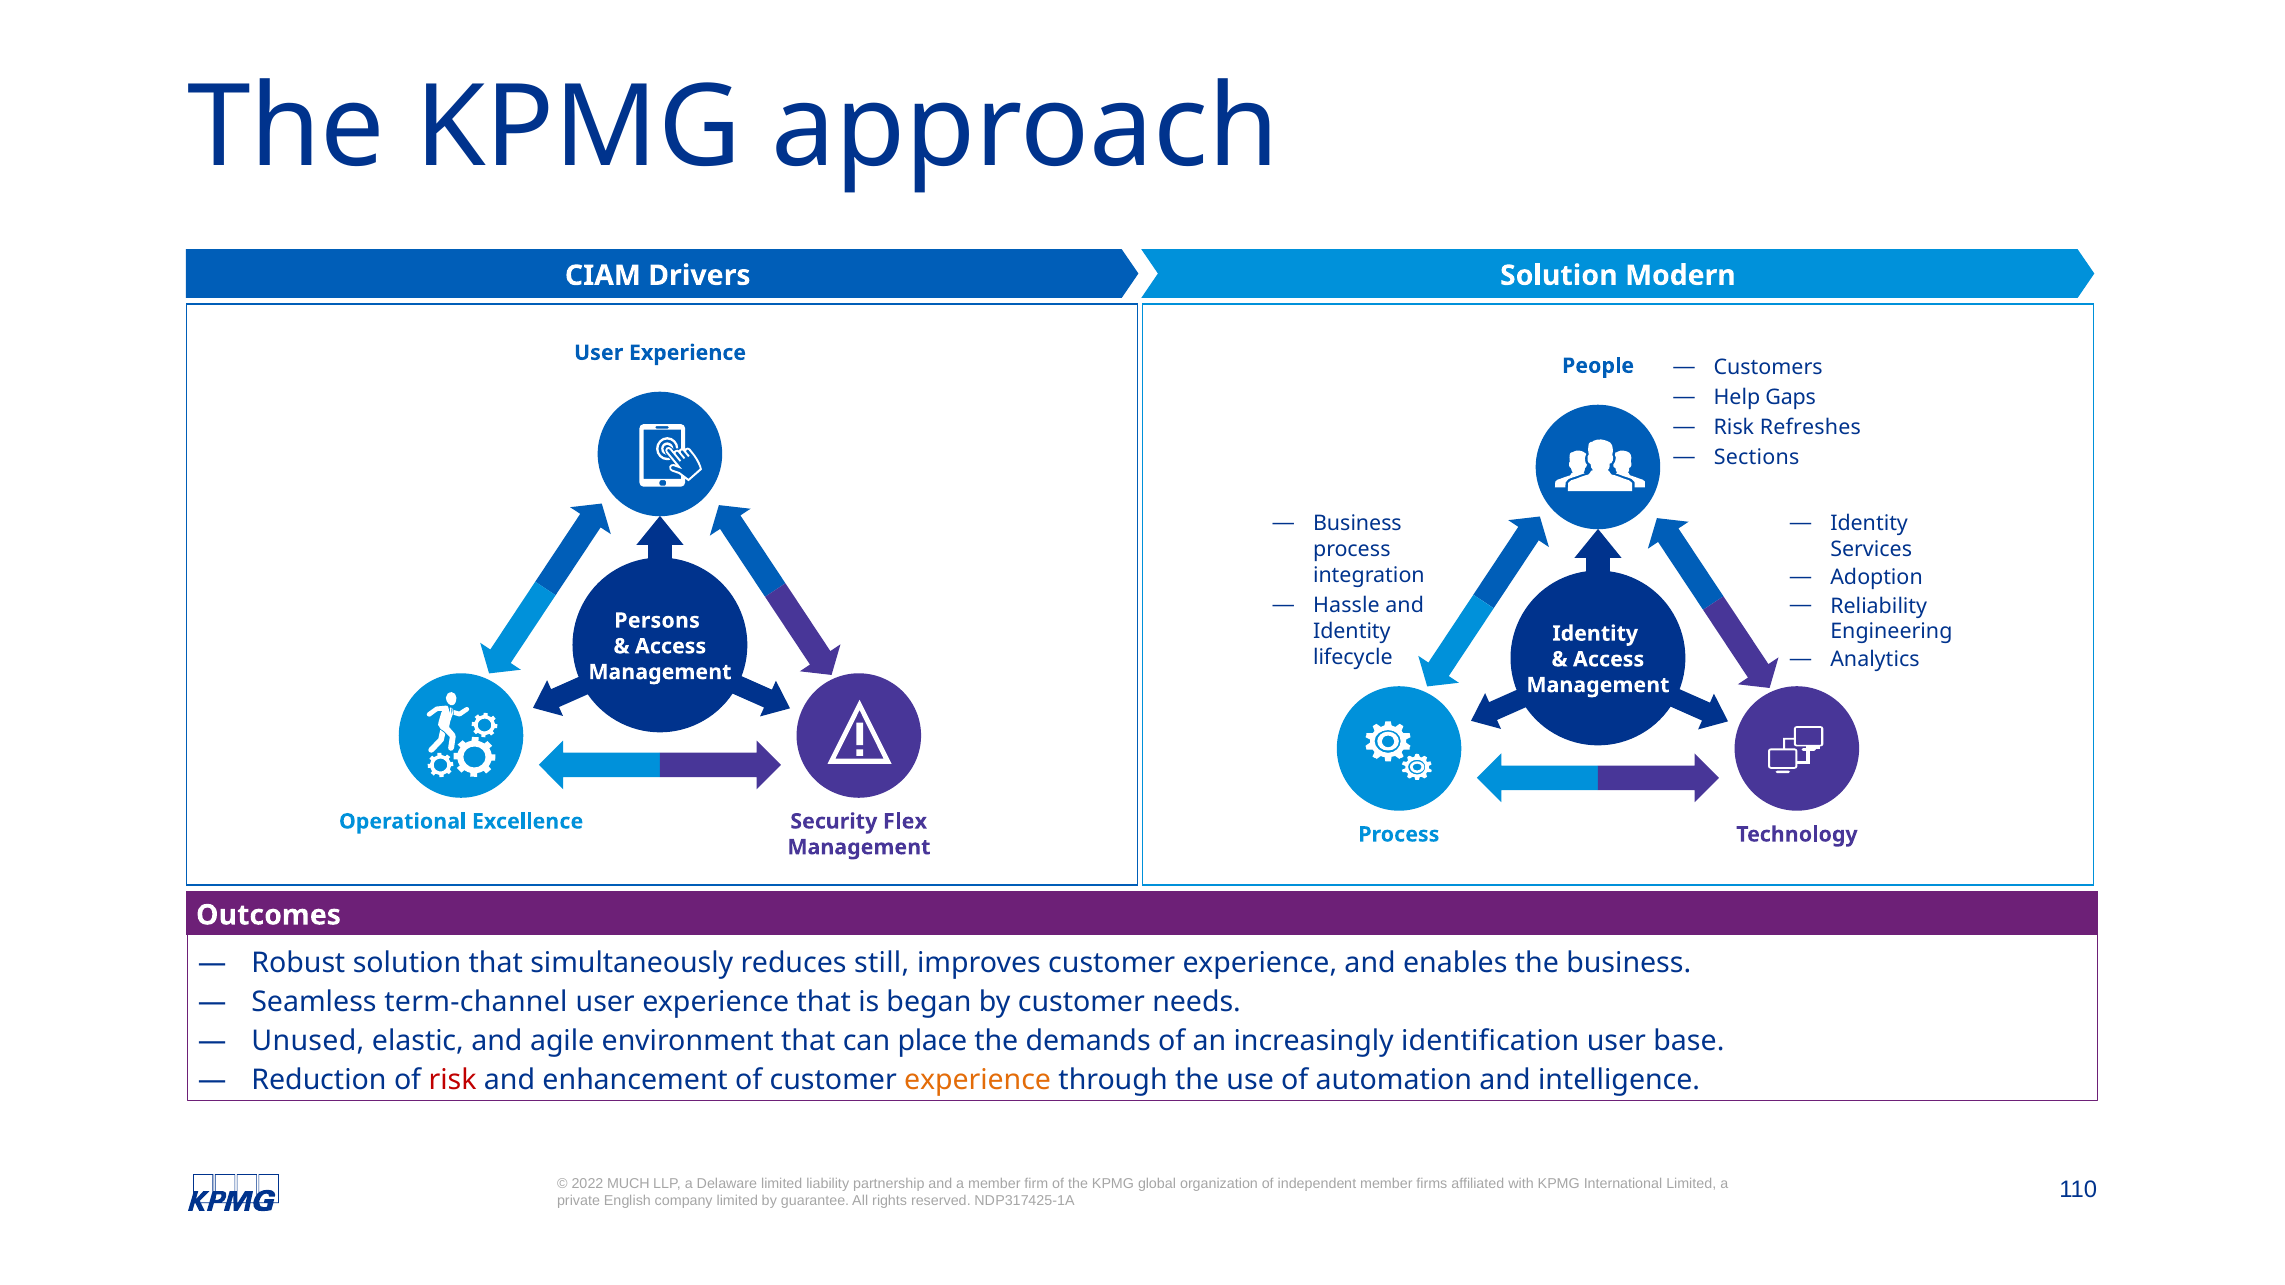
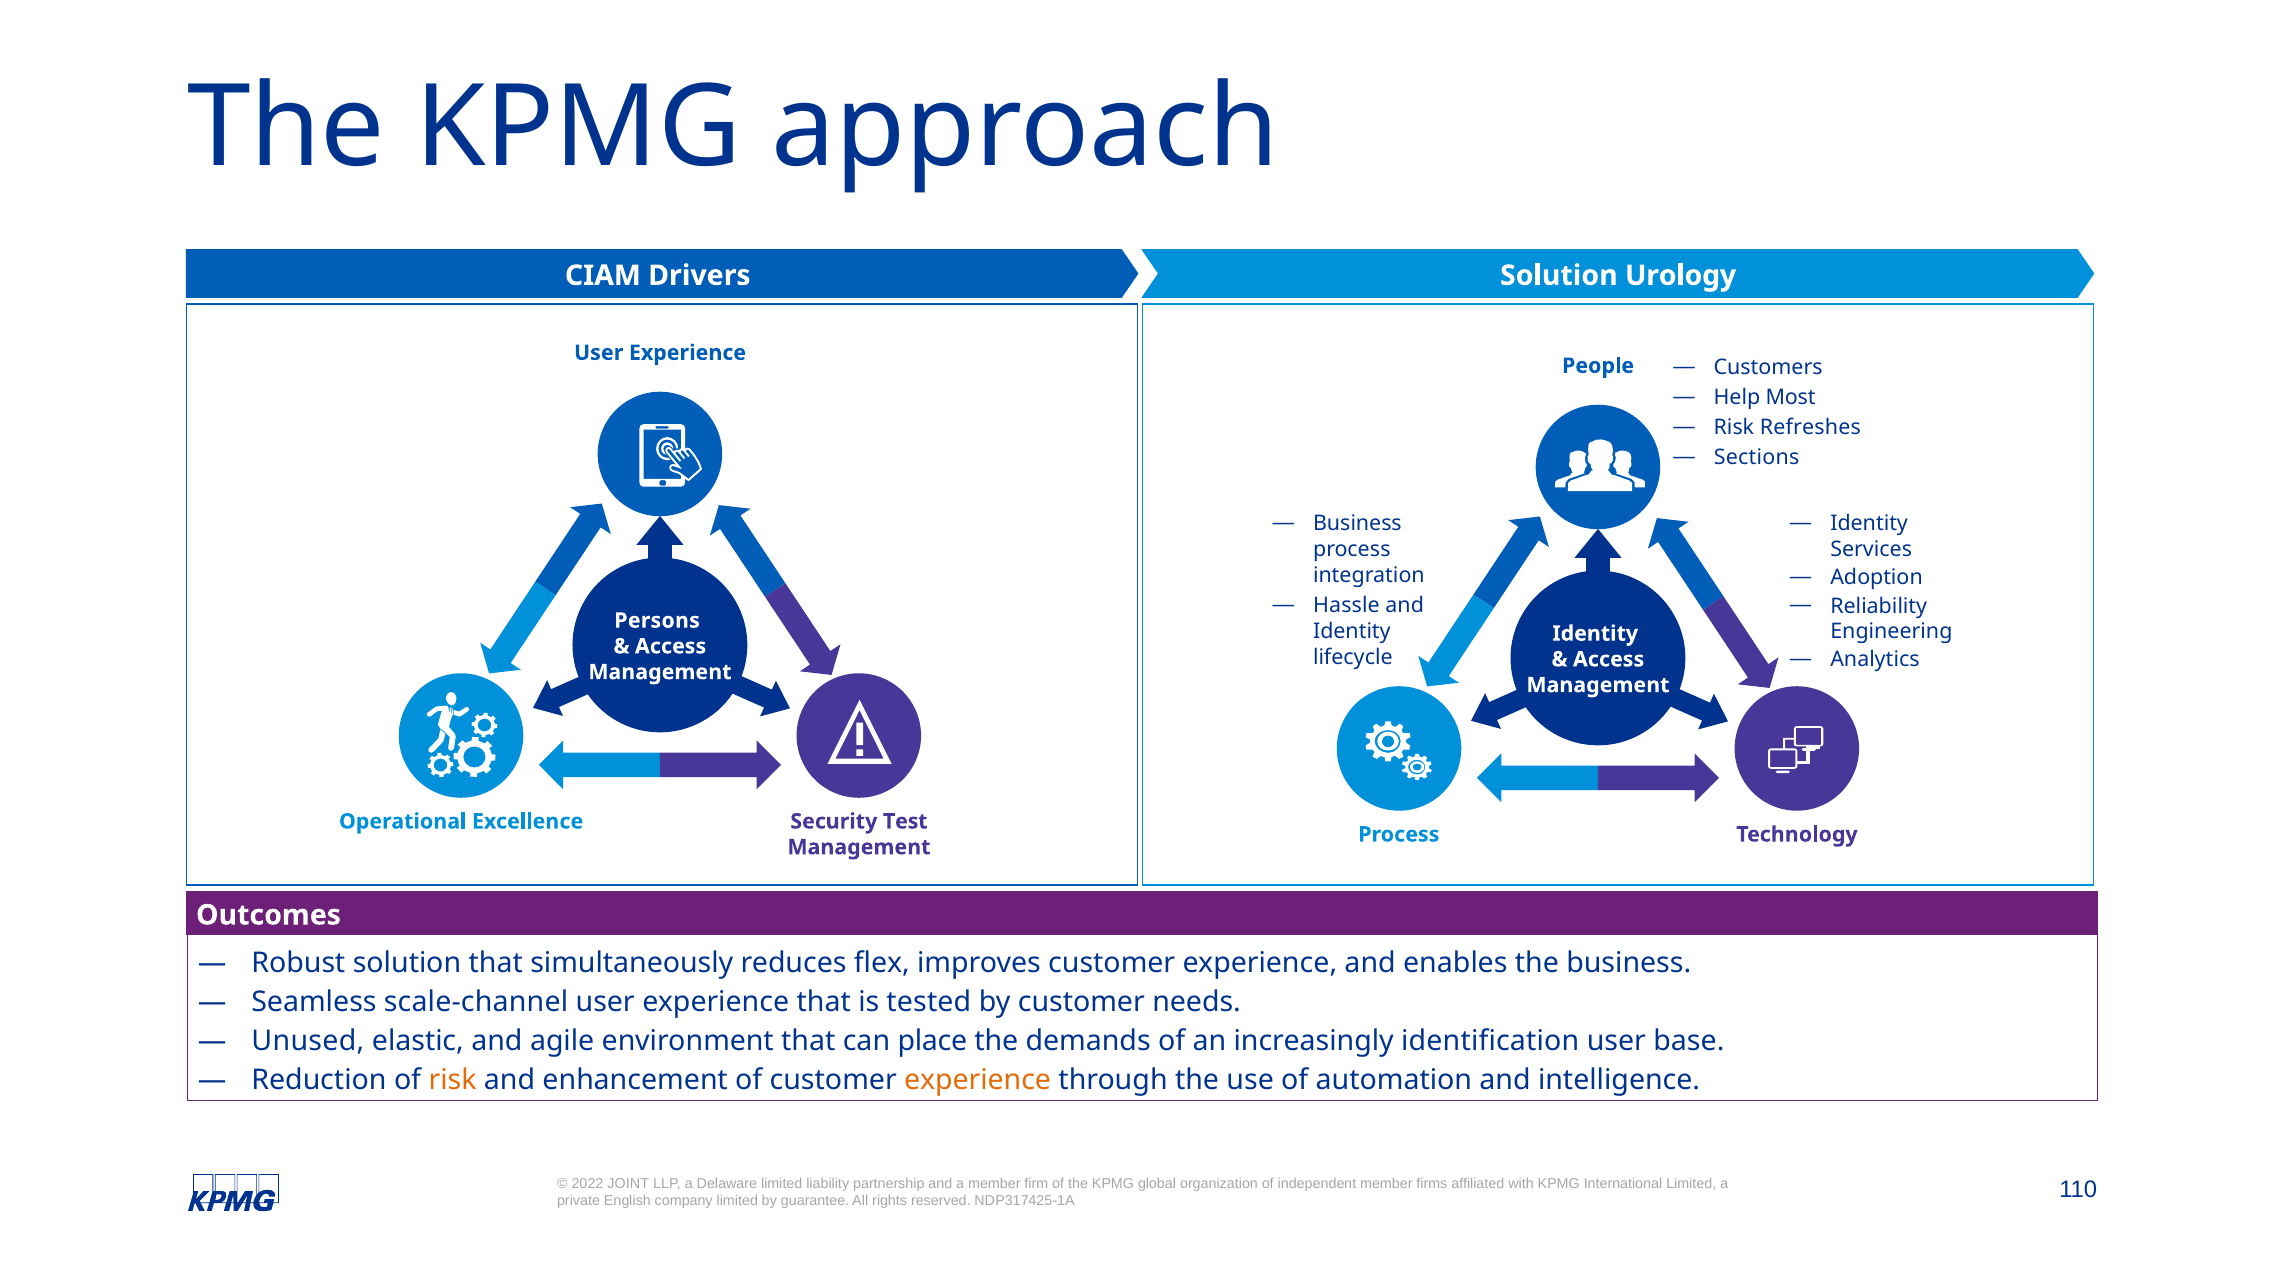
Modern: Modern -> Urology (1681, 276)
Gaps: Gaps -> Most (1791, 398)
Flex: Flex -> Test (905, 822)
still: still -> flex (882, 963)
term-channel: term-channel -> scale-channel (476, 1003)
began: began -> tested (929, 1003)
risk colour: red -> orange (453, 1081)
MUCH: MUCH -> JOINT (628, 1184)
